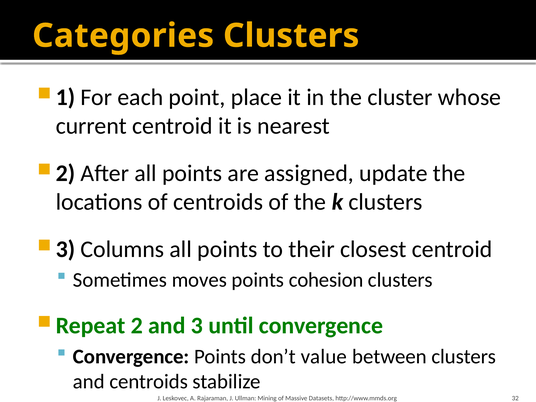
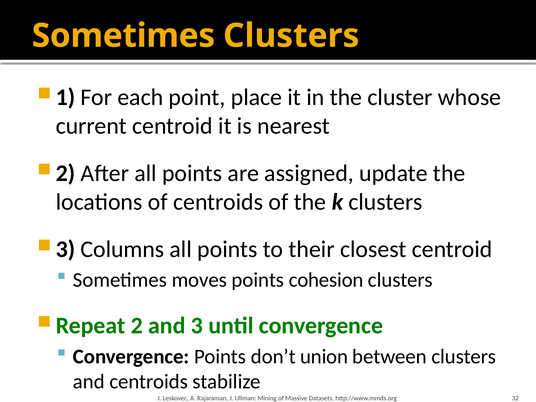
Categories: Categories -> Sometimes (123, 36)
value: value -> union (324, 357)
